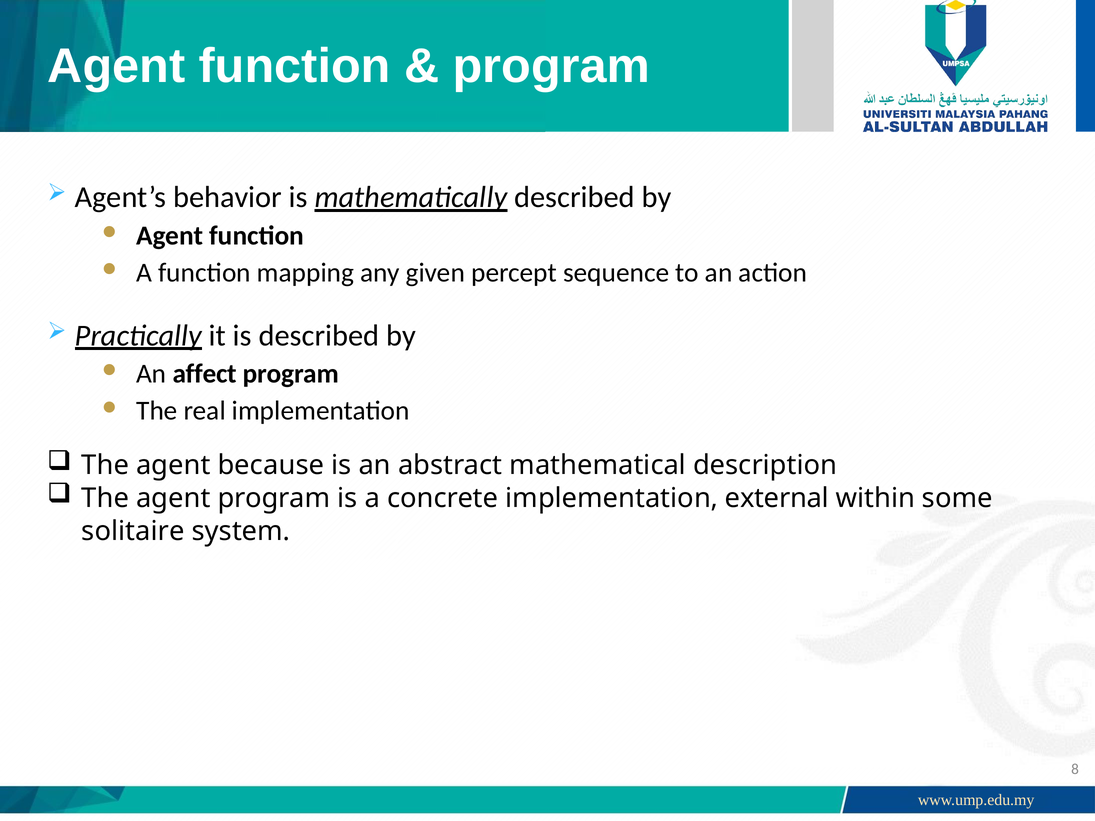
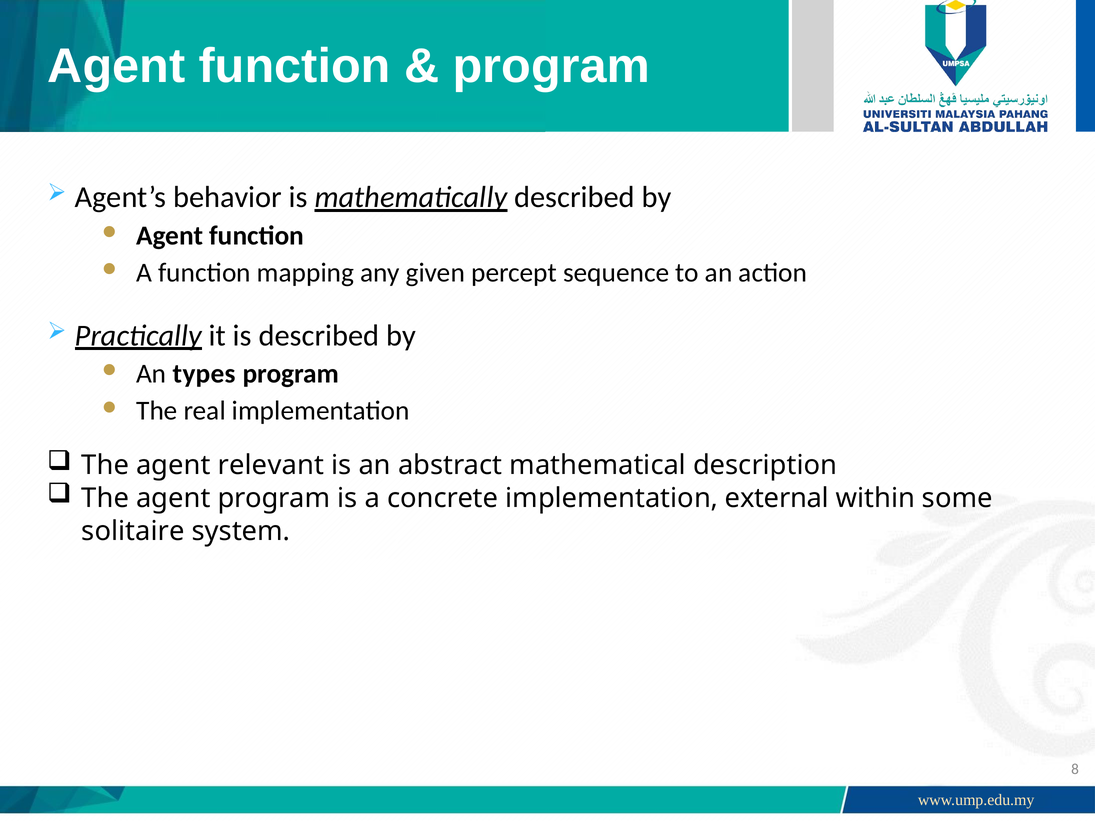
affect: affect -> types (204, 374)
because: because -> relevant (271, 466)
